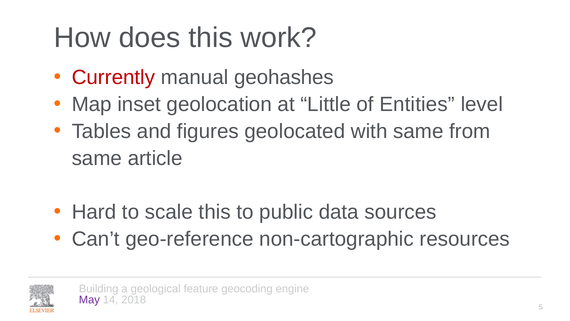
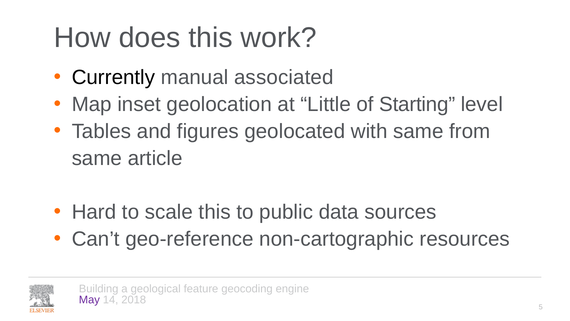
Currently colour: red -> black (113, 77)
geohashes: geohashes -> associated (284, 77)
Entities: Entities -> Starting (417, 104)
